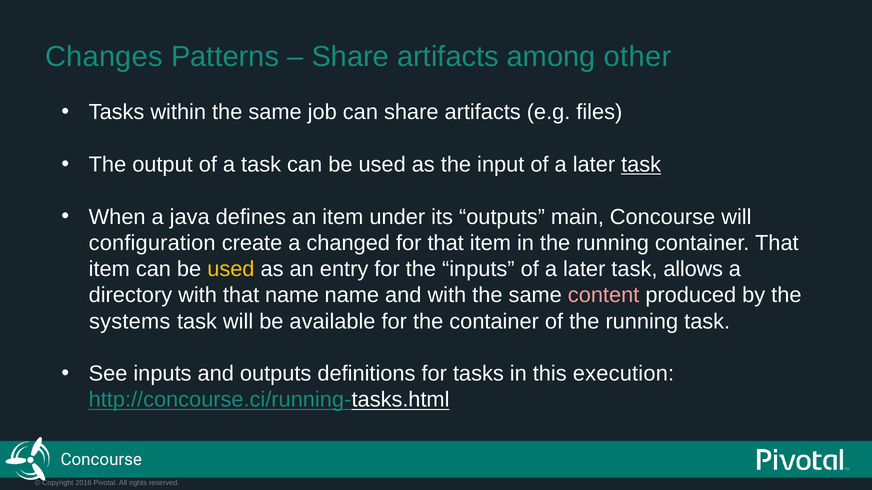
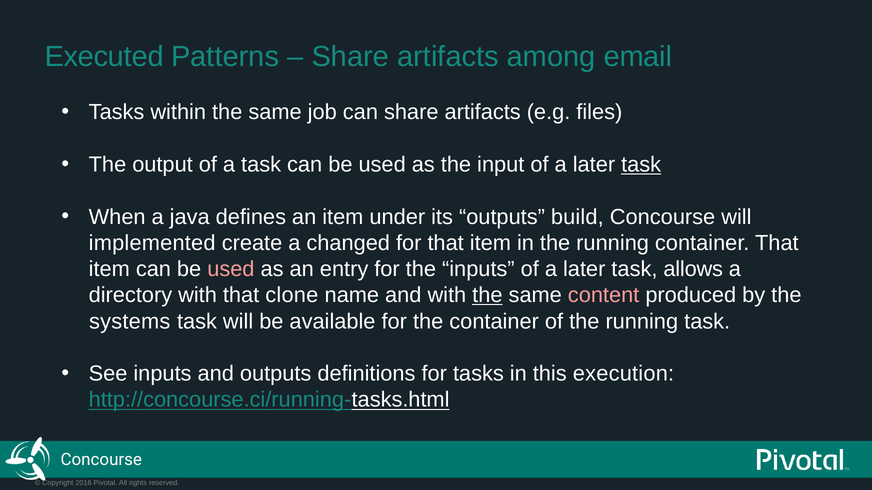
Changes: Changes -> Executed (104, 57)
other: other -> email (638, 57)
main: main -> build (577, 217)
configuration: configuration -> implemented (152, 243)
used colour: yellow -> pink (231, 269)
that name: name -> clone (292, 296)
the underline: none -> present (487, 296)
